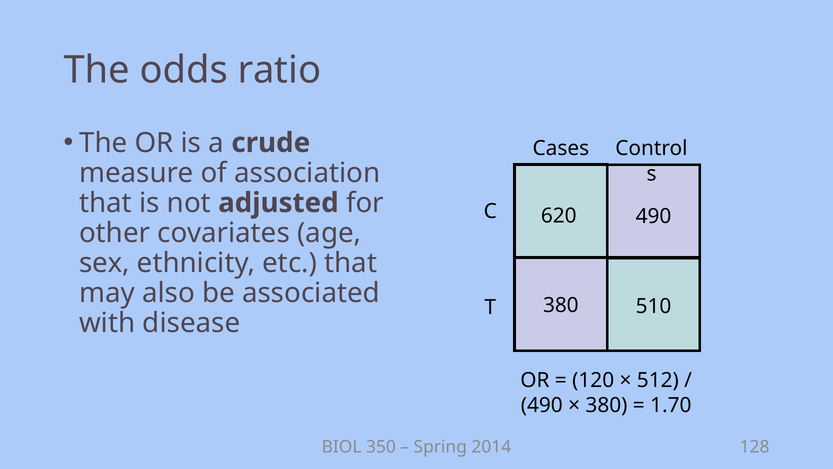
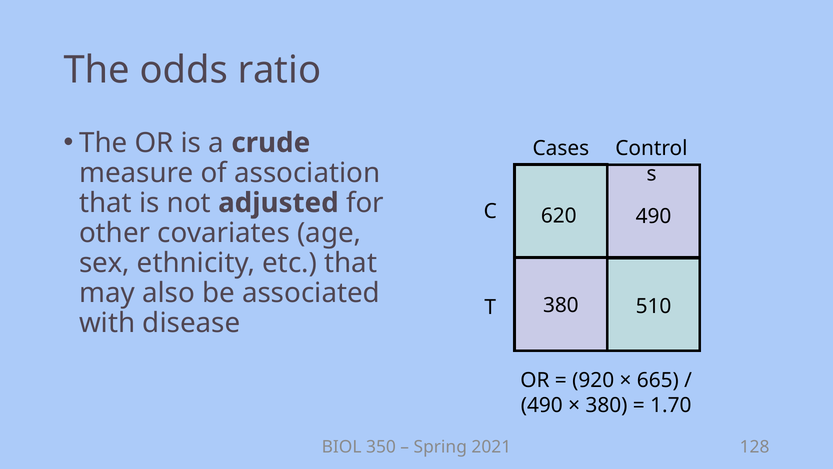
120: 120 -> 920 (593, 380)
512: 512 -> 665 (658, 380)
2014: 2014 -> 2021 (491, 447)
